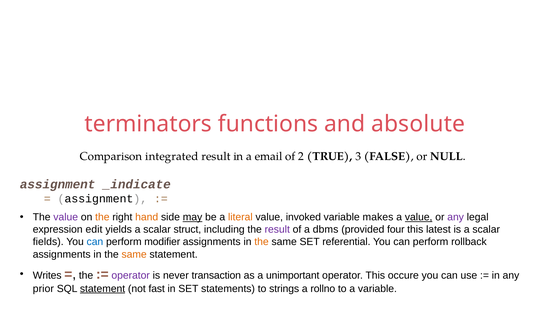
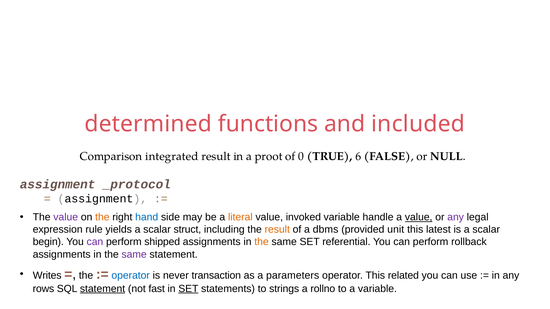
terminators: terminators -> determined (148, 124)
absolute: absolute -> included (418, 124)
email: email -> proot (269, 156)
2: 2 -> 0 (301, 156)
3: 3 -> 6 (358, 156)
_indicate: _indicate -> _protocol (137, 185)
hand colour: orange -> blue (147, 217)
may underline: present -> none (193, 217)
makes: makes -> handle (378, 217)
edit: edit -> rule (94, 230)
result colour: purple -> orange (277, 230)
four: four -> unit (396, 230)
fields: fields -> begin (48, 242)
can colour: blue -> purple (95, 242)
modifier: modifier -> shipped (162, 242)
same colour: orange -> purple (134, 255)
operator colour: purple -> blue (131, 276)
unimportant: unimportant -> parameters (293, 276)
occure: occure -> related (403, 276)
prior: prior -> rows (43, 289)
SET underline: none -> present (188, 289)
